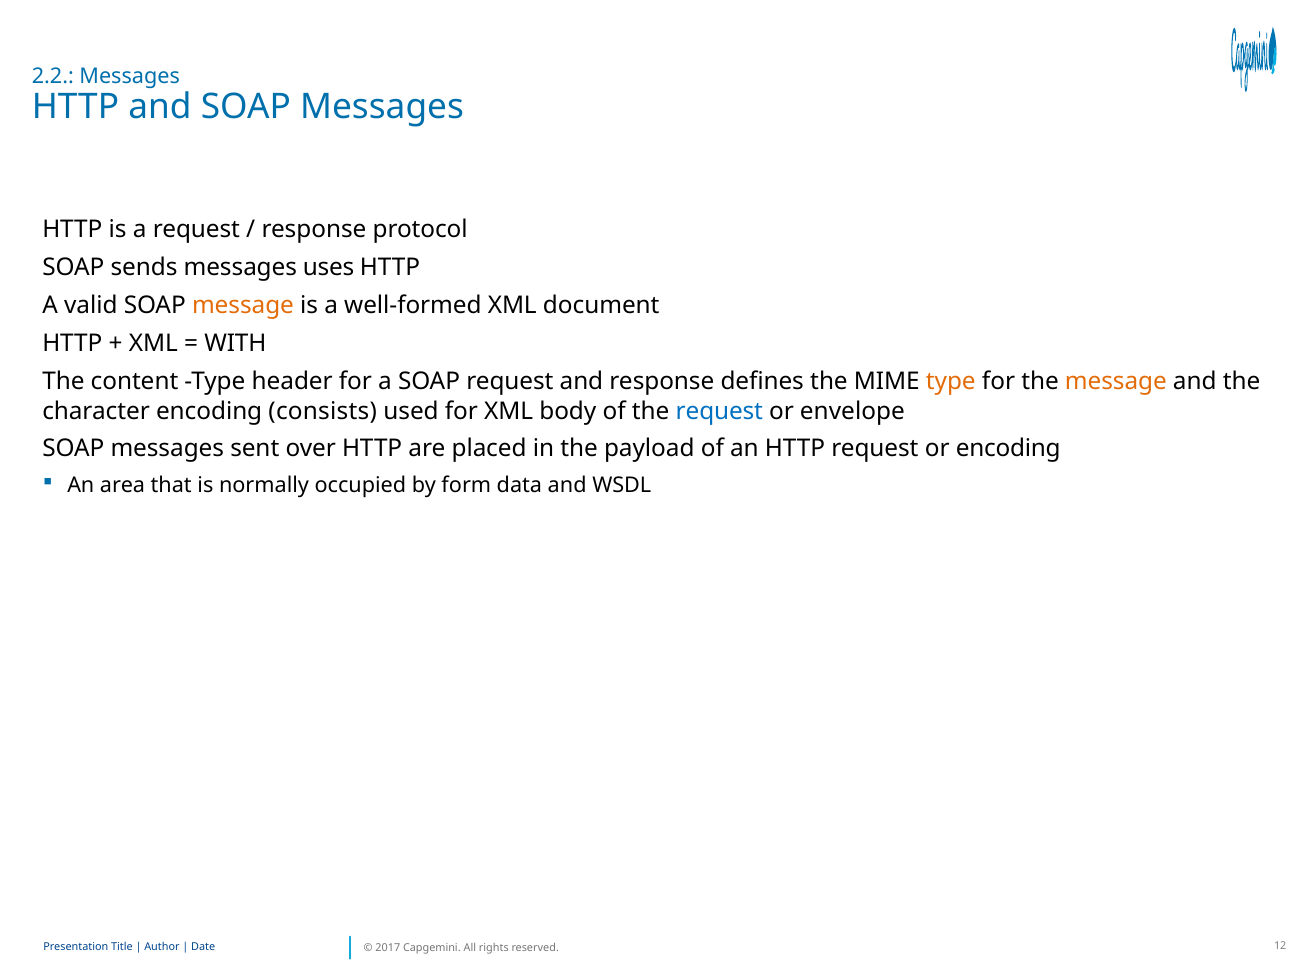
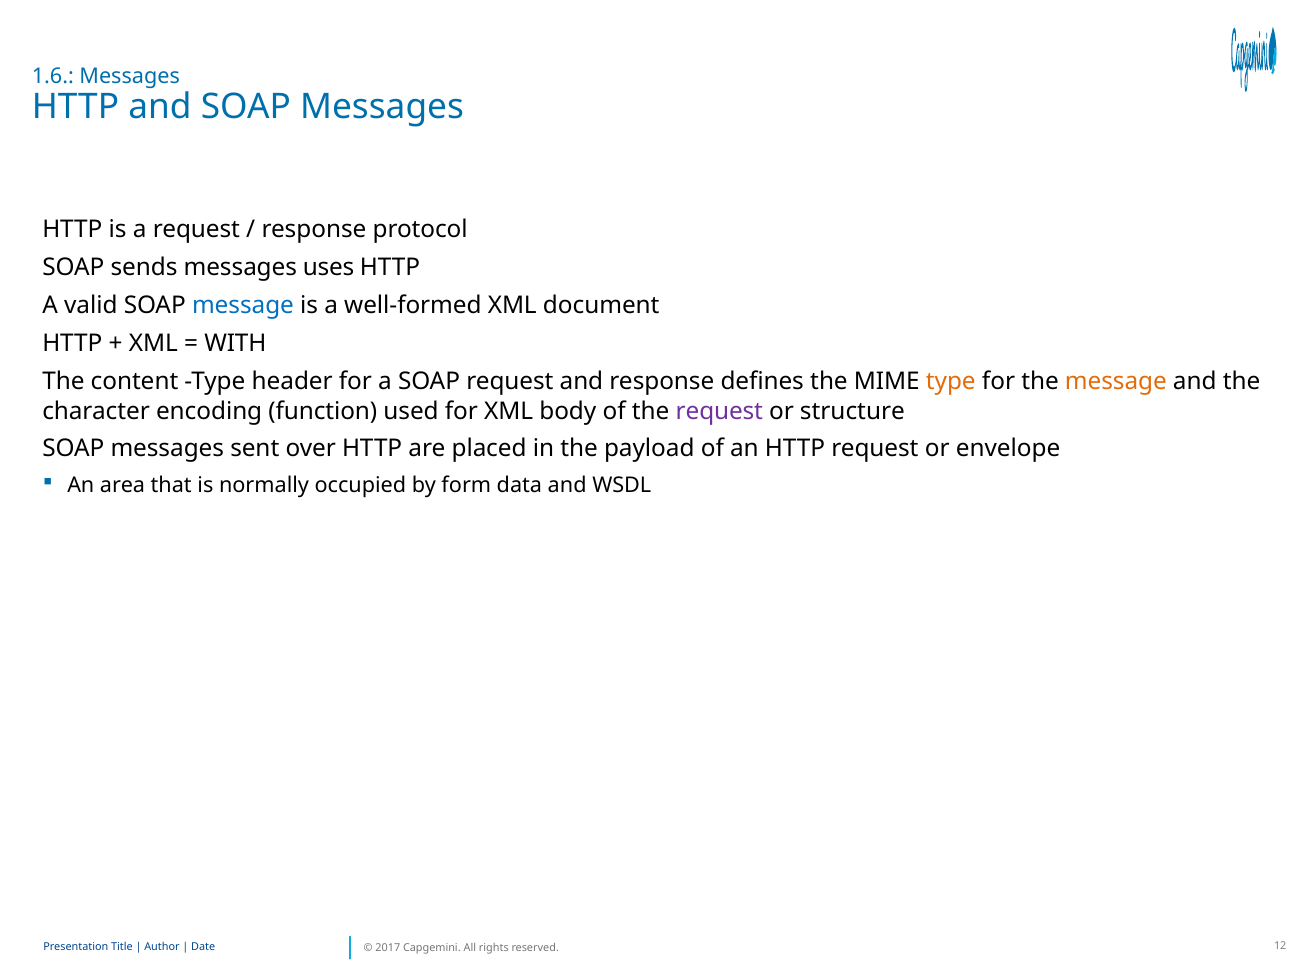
2.2: 2.2 -> 1.6 (53, 76)
message colour: orange -> blue (243, 305)
consists: consists -> function (323, 411)
request colour: blue -> purple (719, 411)
envelope: envelope -> structure (852, 411)
or encoding: encoding -> envelope (1008, 449)
